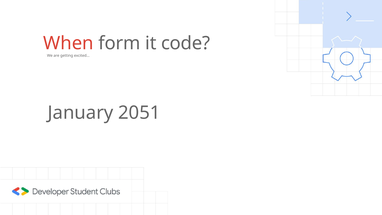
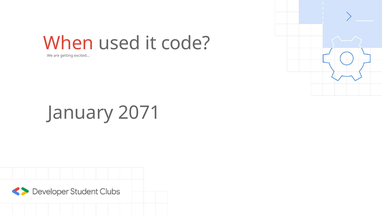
form: form -> used (119, 43)
2051: 2051 -> 2071 (139, 113)
